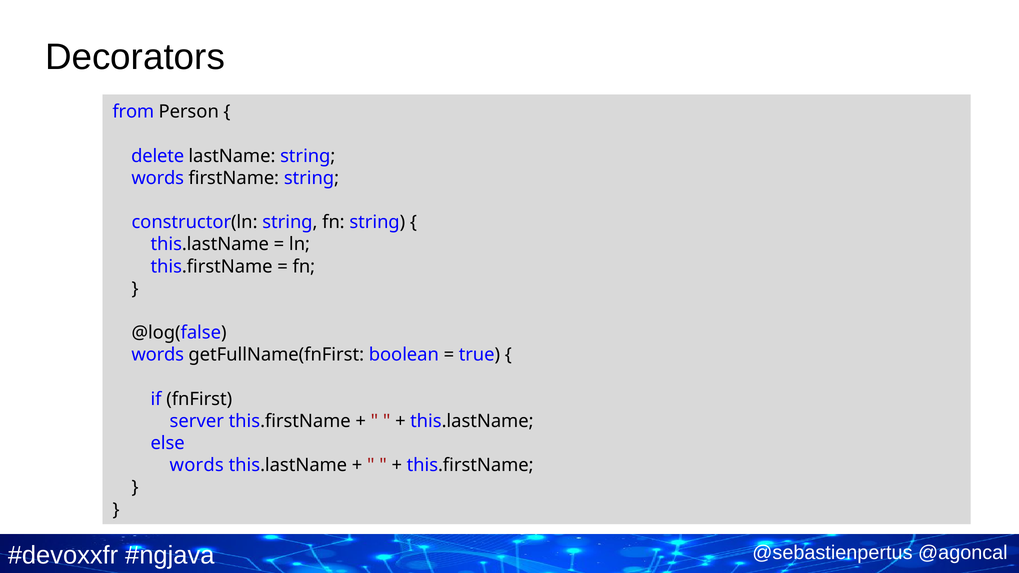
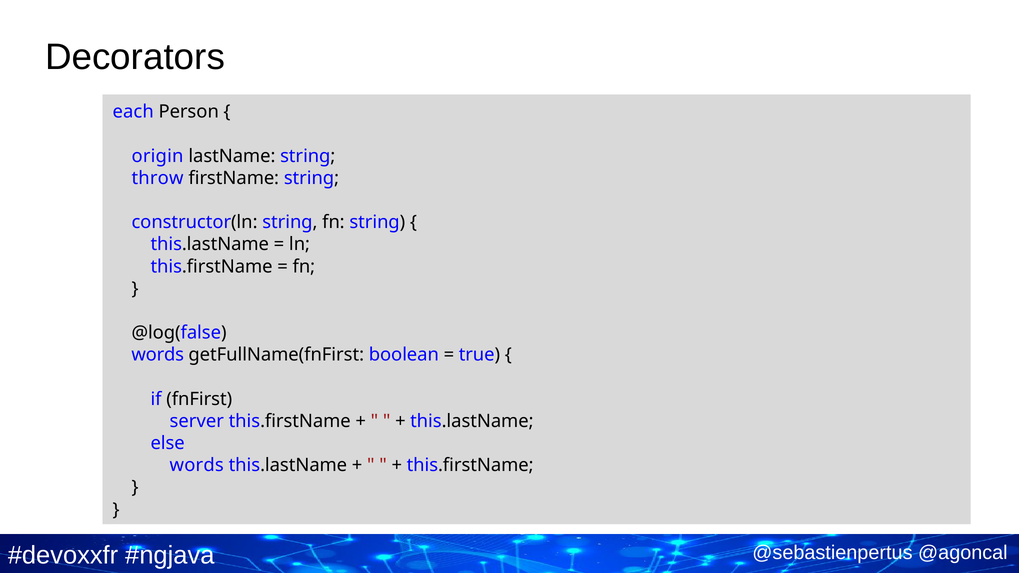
from: from -> each (133, 112)
delete: delete -> origin (158, 156)
words: words -> throw (158, 178)
